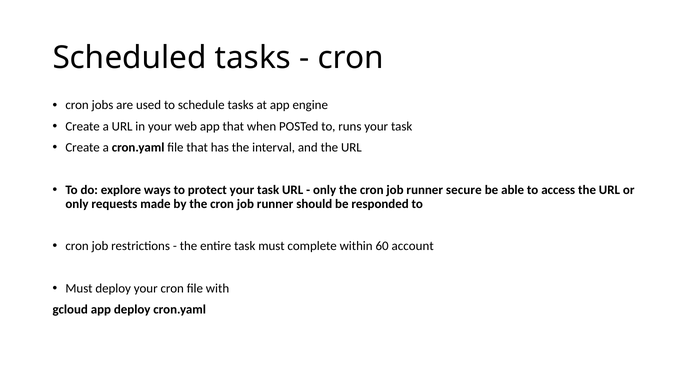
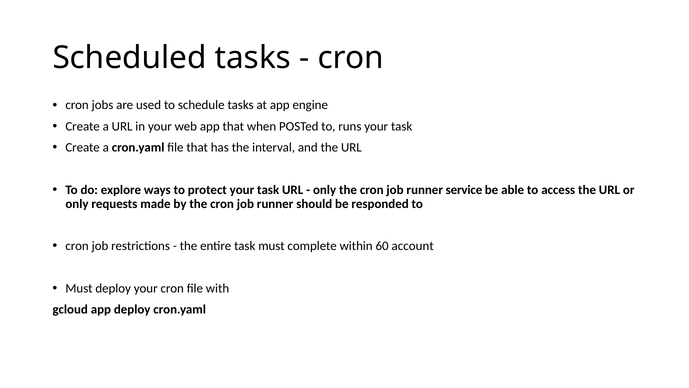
secure: secure -> service (464, 190)
